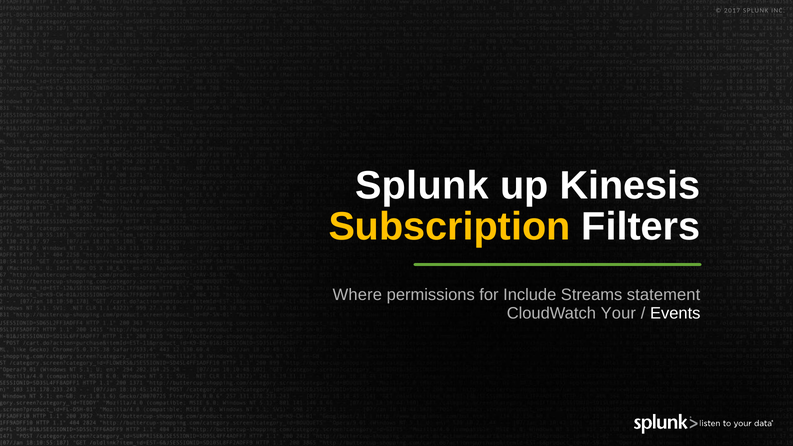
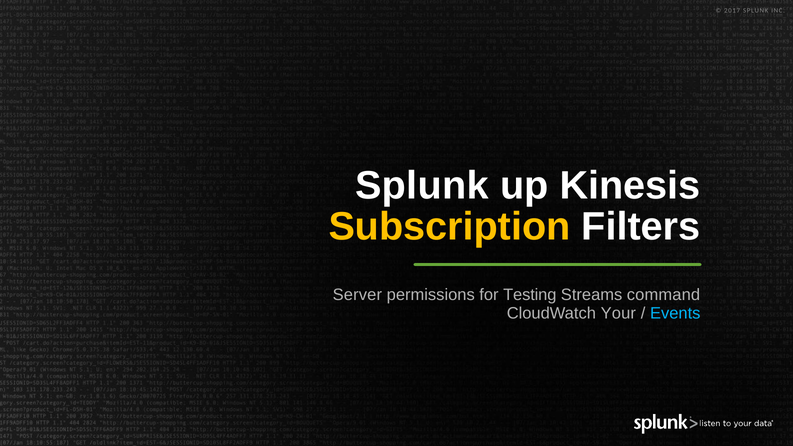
Where: Where -> Server (357, 295)
Include: Include -> Testing (530, 295)
statement: statement -> command (664, 295)
Events colour: white -> light blue (675, 313)
